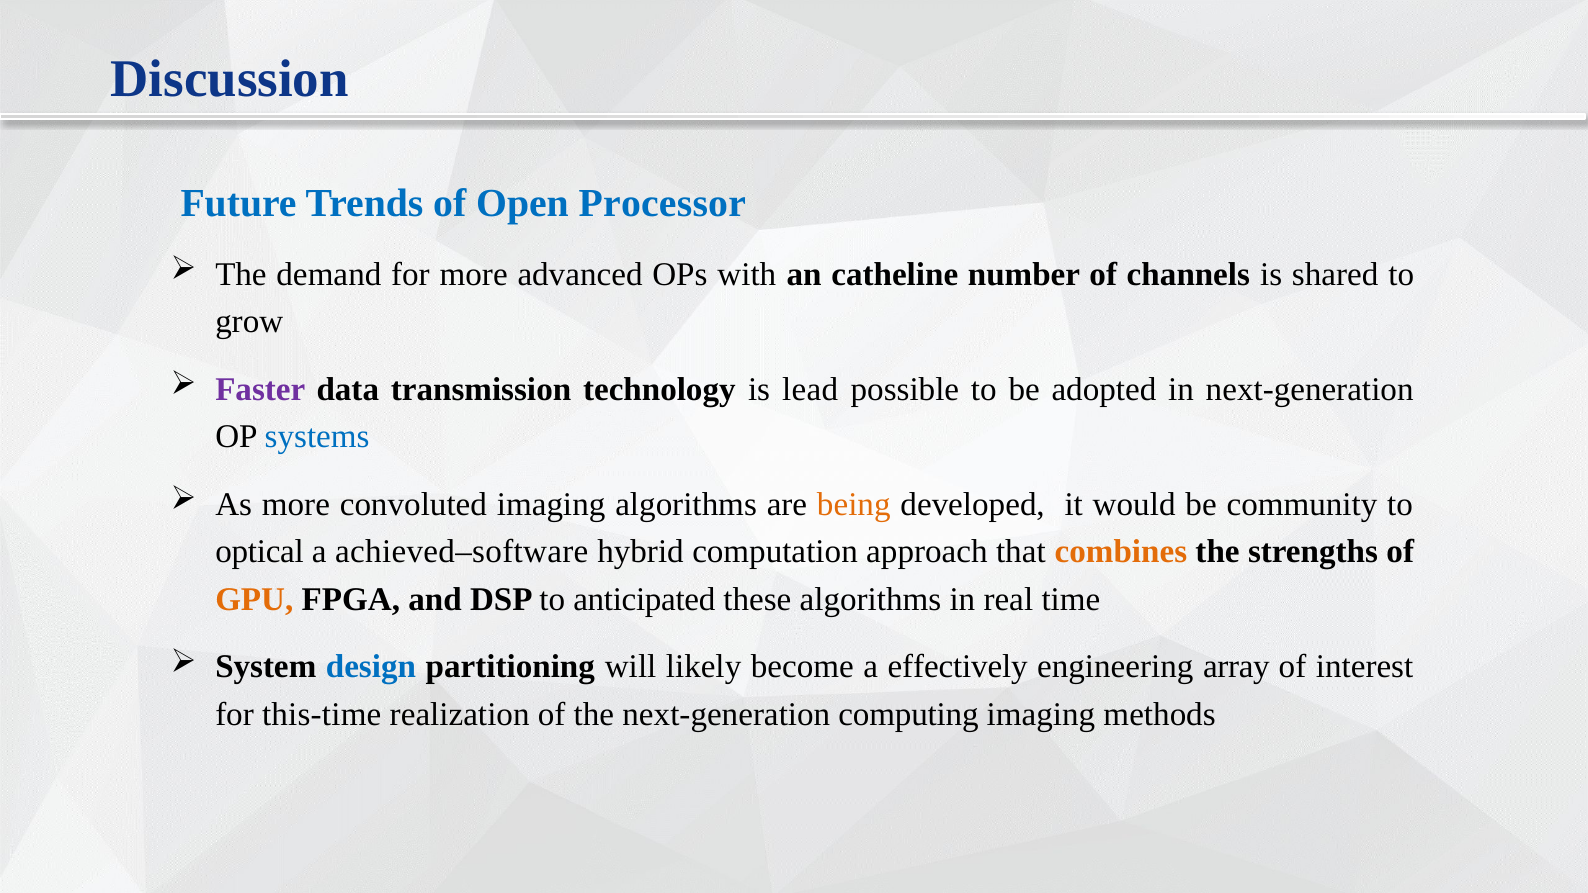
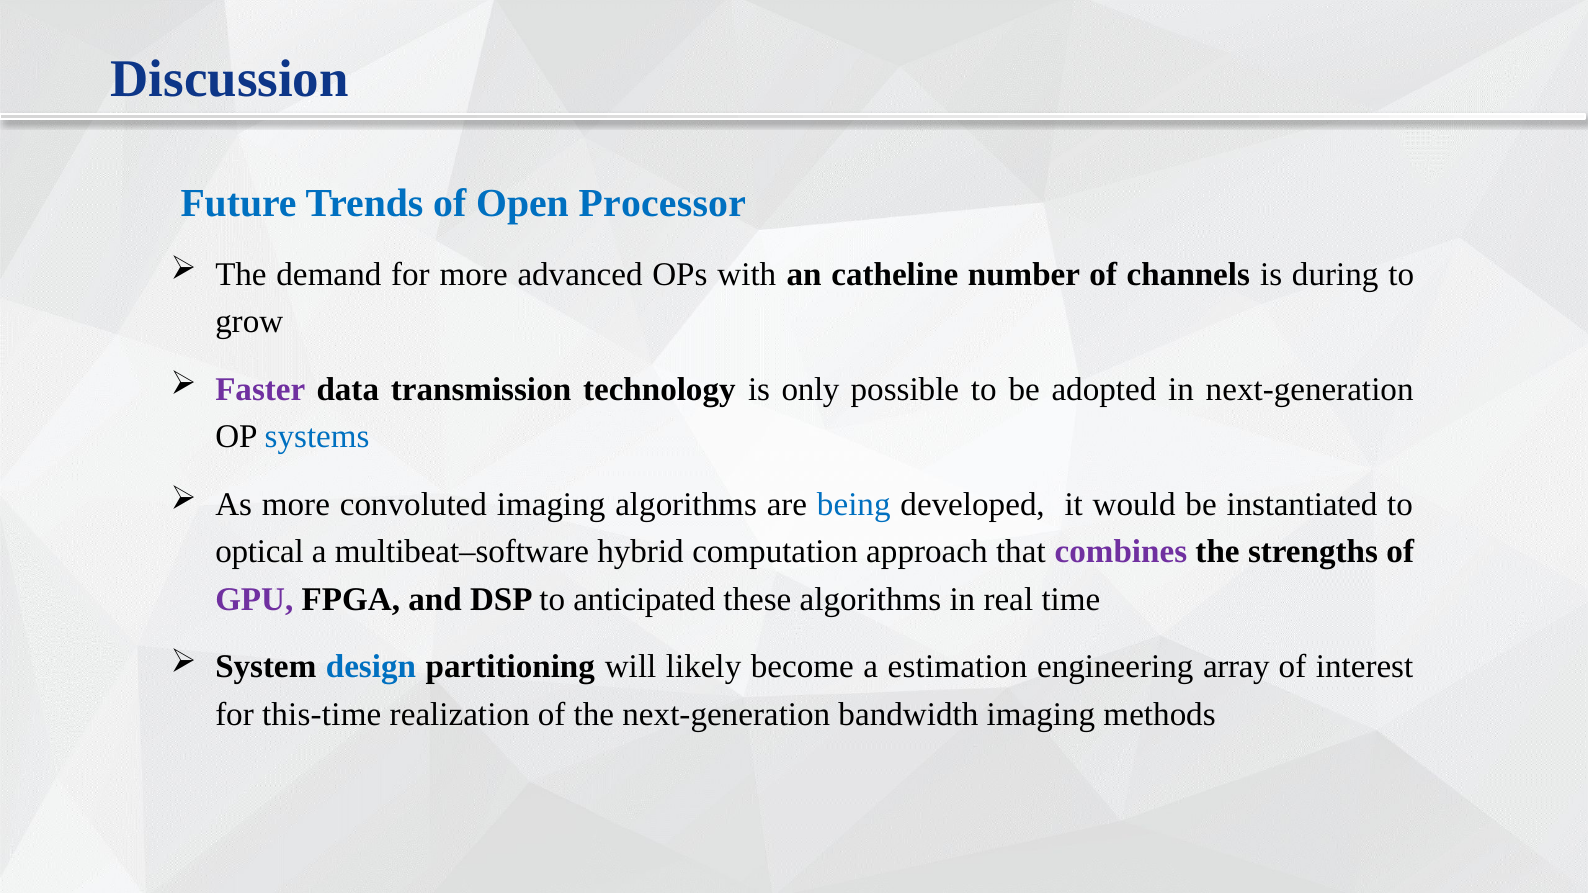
shared: shared -> during (1335, 274)
lead: lead -> only (811, 389)
being colour: orange -> blue (854, 504)
community: community -> instantiated (1302, 504)
achieved–software: achieved–software -> multibeat–software (462, 552)
combines colour: orange -> purple (1121, 552)
GPU colour: orange -> purple (254, 600)
effectively: effectively -> estimation (958, 667)
computing: computing -> bandwidth (908, 715)
